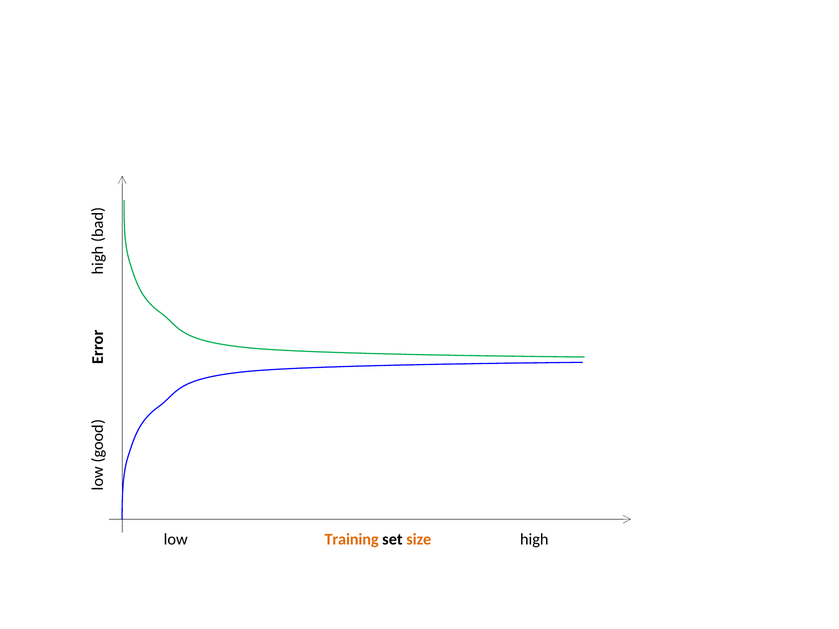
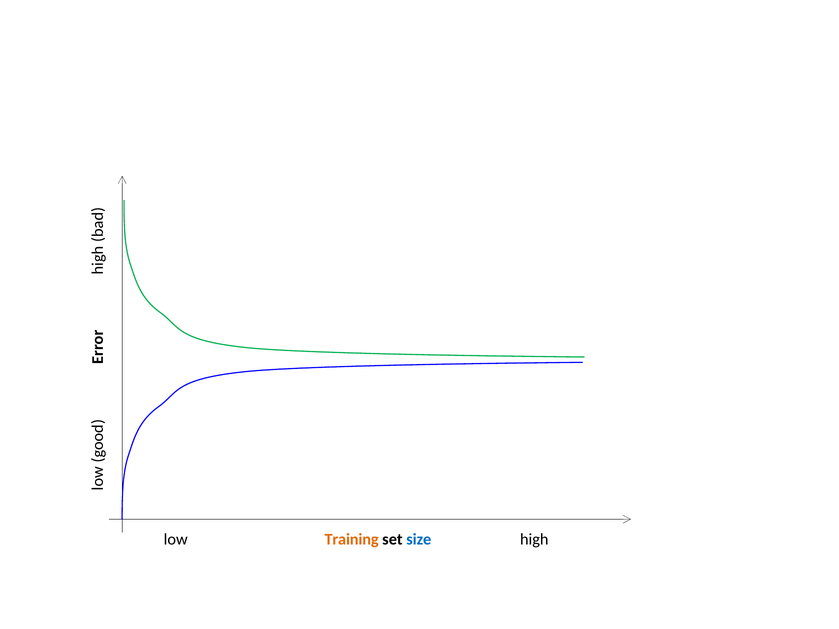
size colour: orange -> blue (419, 540)
